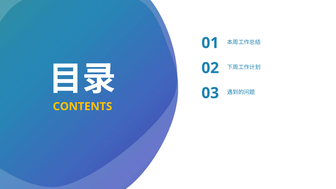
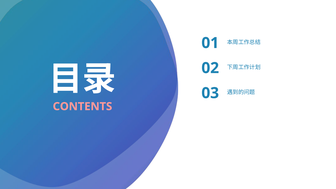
CONTENTS colour: yellow -> pink (82, 106)
